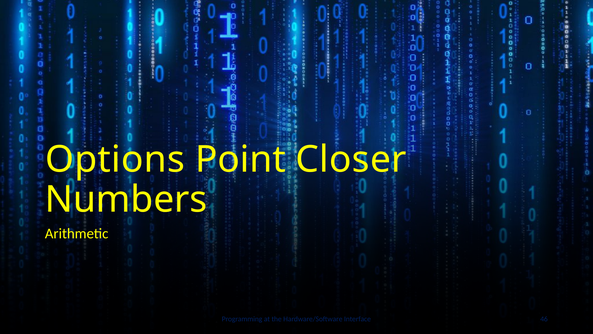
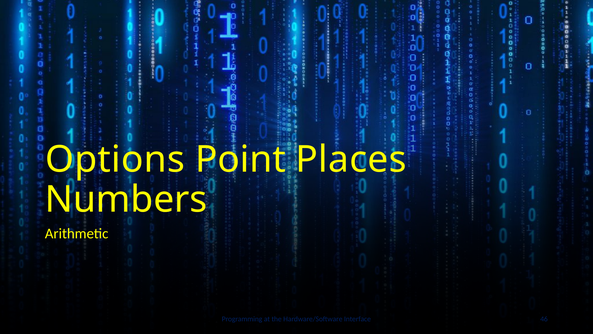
Closer: Closer -> Places (351, 159)
